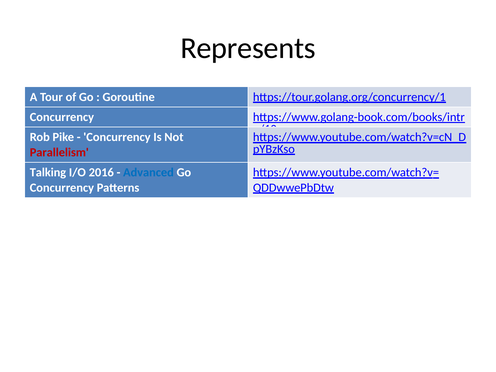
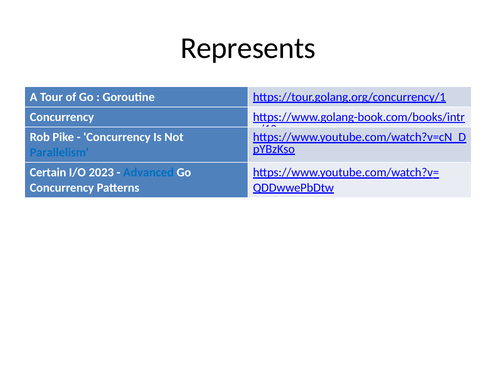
Parallelism colour: red -> blue (59, 152)
Talking: Talking -> Certain (48, 172)
2016: 2016 -> 2023 (101, 172)
